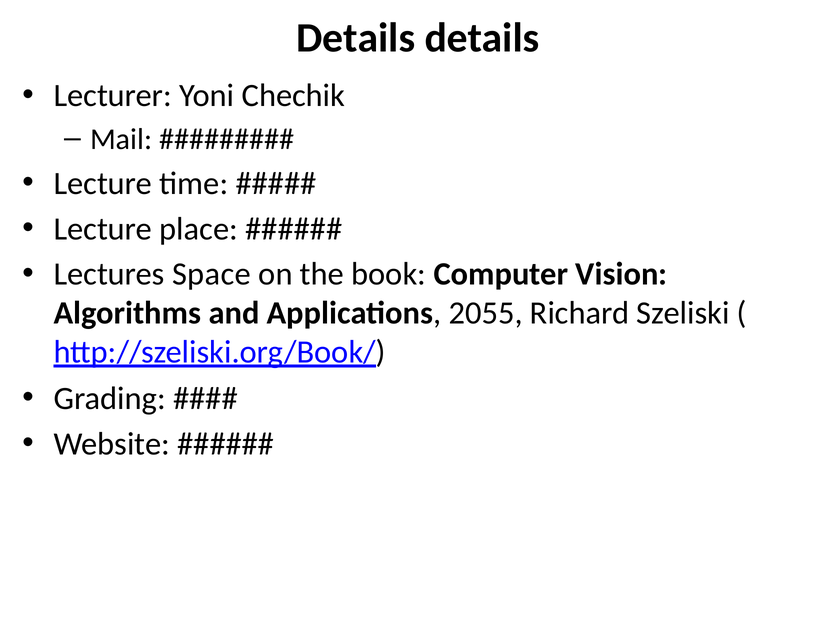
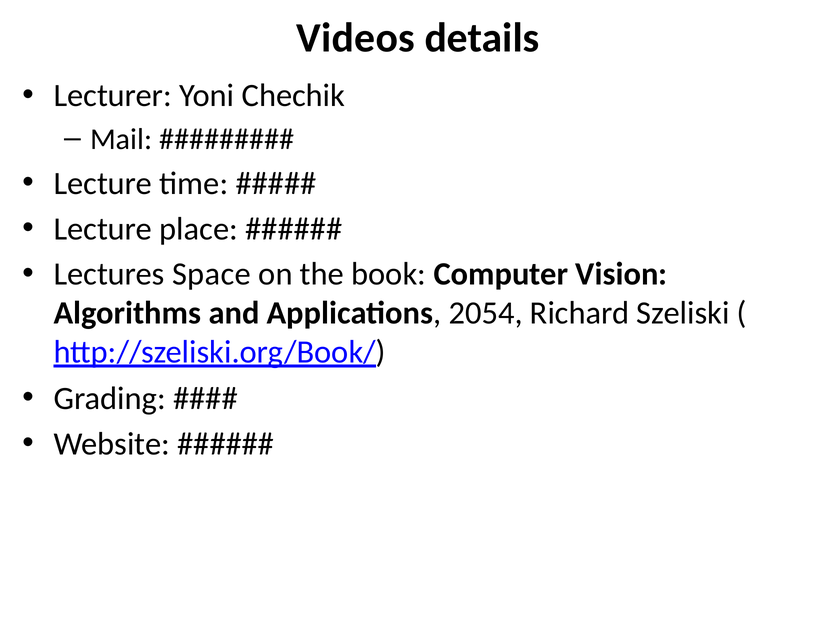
Details: Details -> Videos (356, 38)
2055: 2055 -> 2054 (486, 313)
